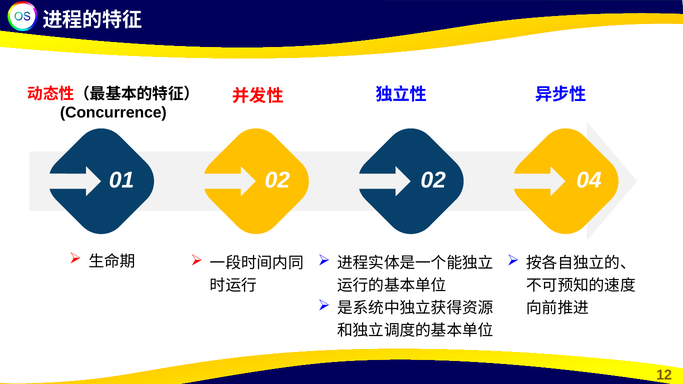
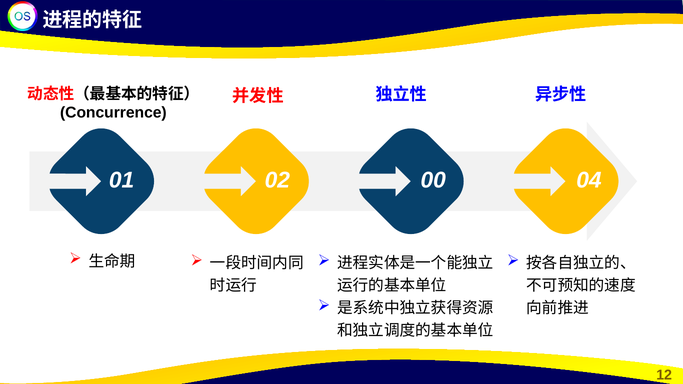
02 02: 02 -> 00 (433, 180)
